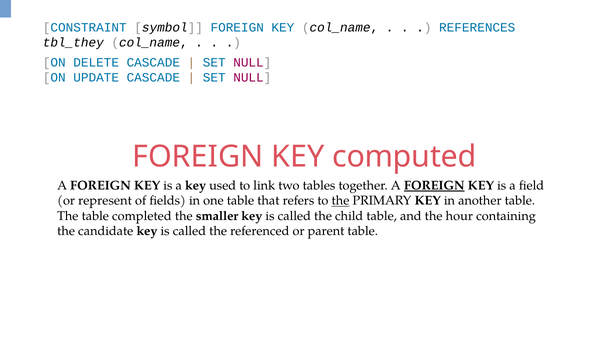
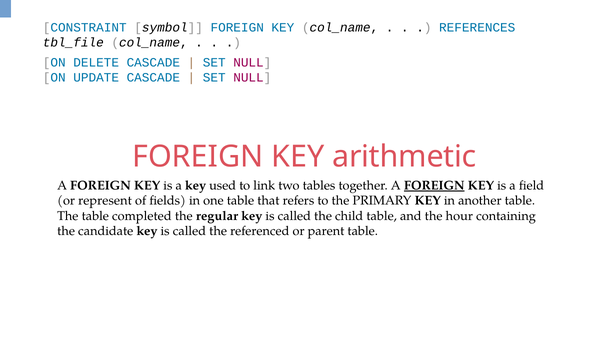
tbl_they: tbl_they -> tbl_file (73, 43)
computed: computed -> arithmetic (404, 156)
the underline: present -> none (340, 201)
smaller: smaller -> regular (217, 216)
